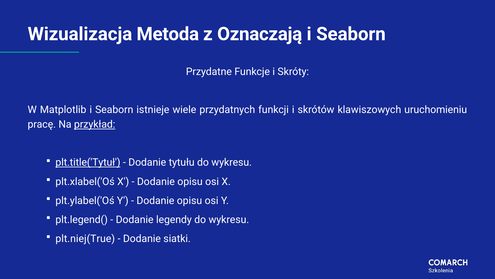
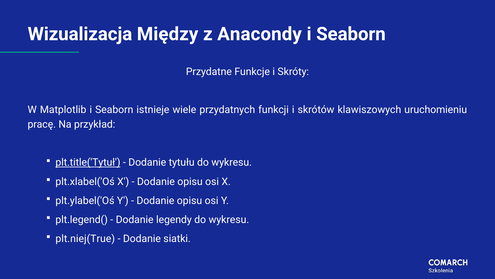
Metoda: Metoda -> Między (168, 34)
Oznaczają: Oznaczają -> Anacondy (259, 34)
przykład underline: present -> none (95, 124)
